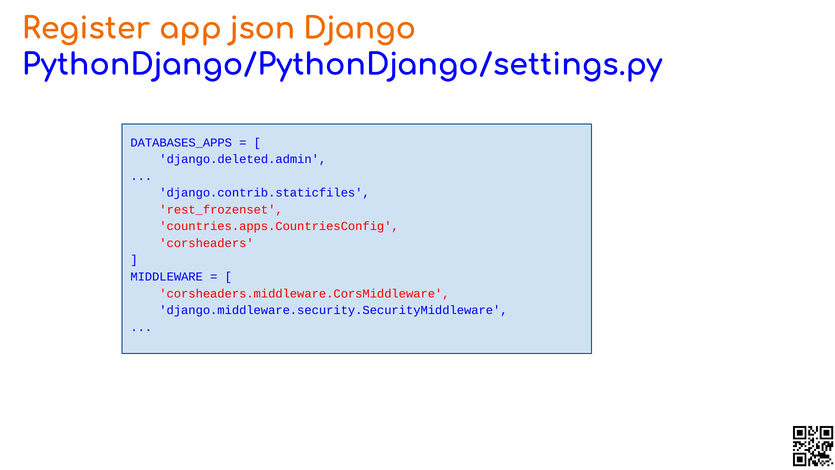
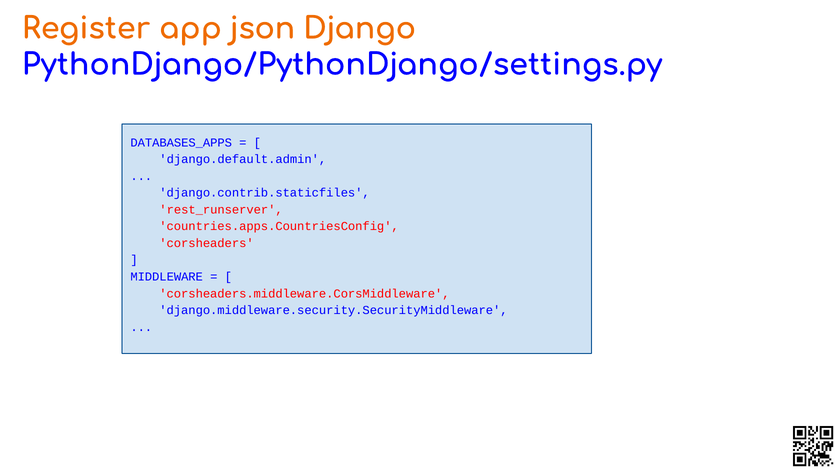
django.deleted.admin: django.deleted.admin -> django.default.admin (243, 159)
rest_frozenset: rest_frozenset -> rest_runserver (221, 210)
